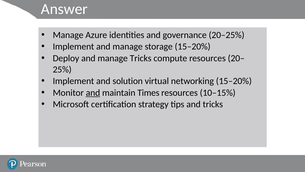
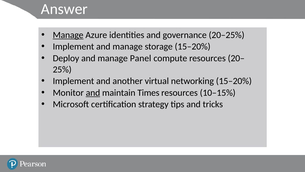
Manage underline: none -> present (68, 35)
manage Tricks: Tricks -> Panel (141, 58)
solution: solution -> another (128, 81)
